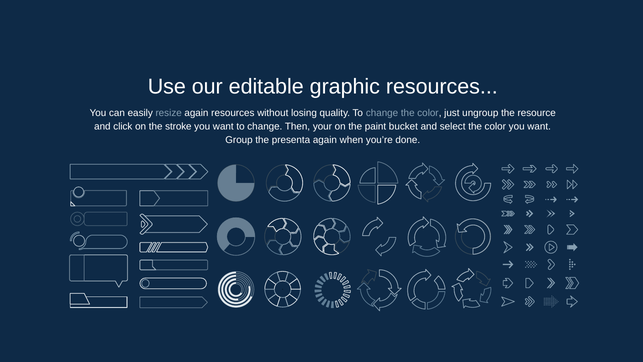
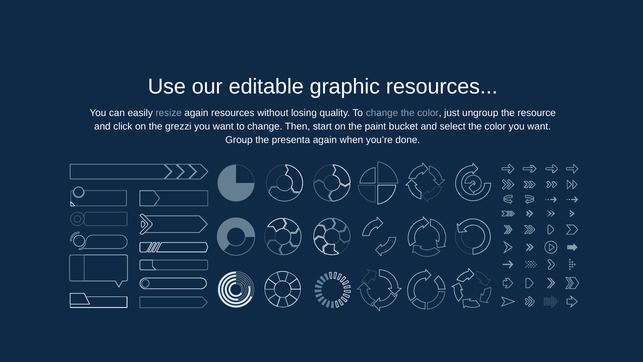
stroke: stroke -> grezzi (178, 126)
your: your -> start (322, 126)
